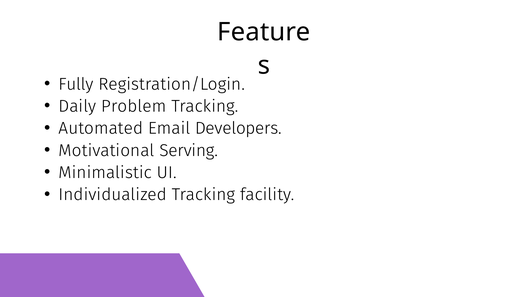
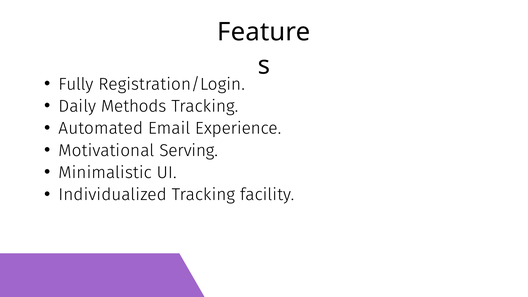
Problem: Problem -> Methods (134, 106)
Developers: Developers -> Experience (238, 128)
